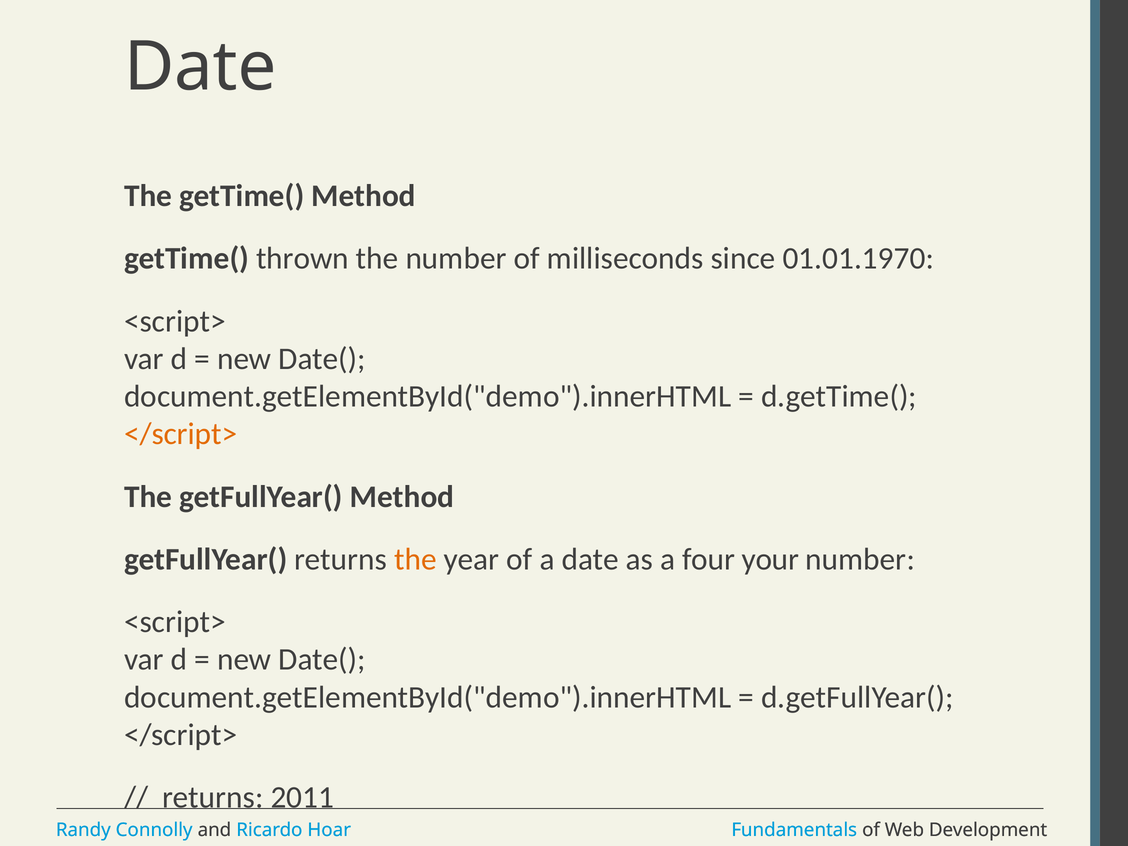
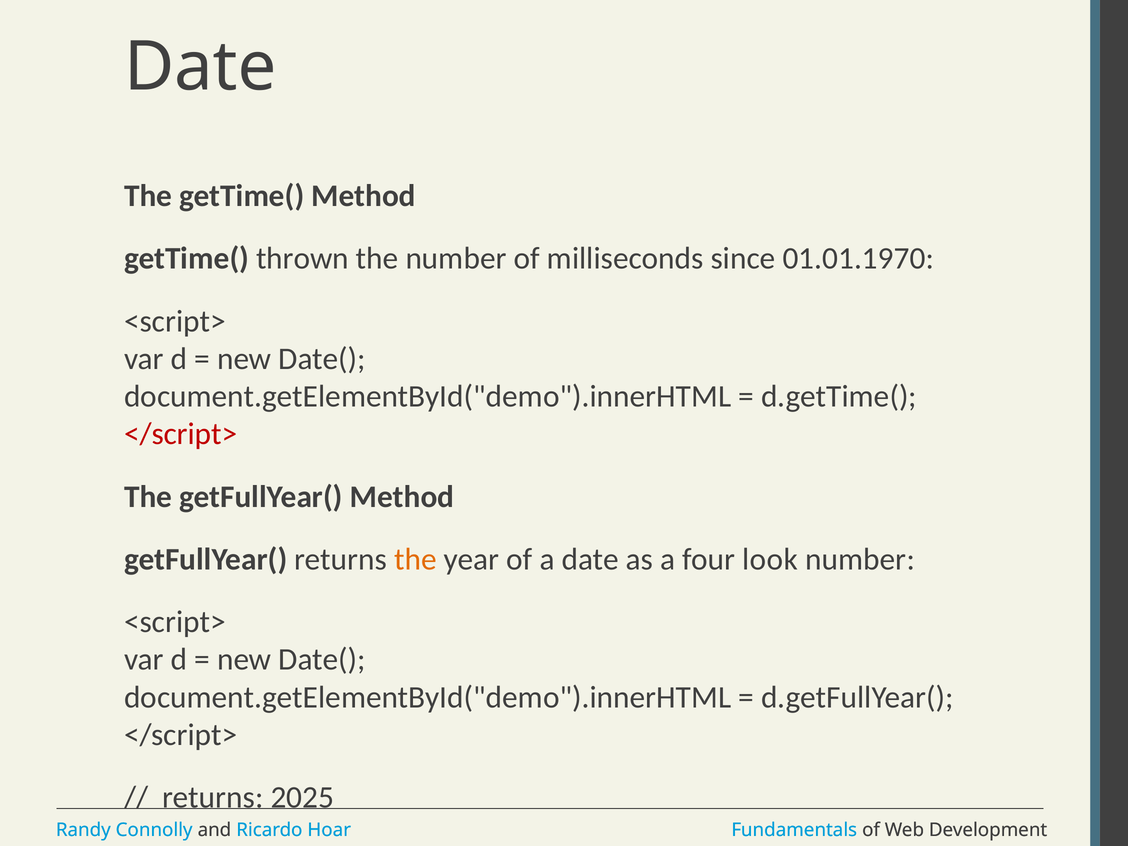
</script> colour: orange -> red (181, 434)
your: your -> look (770, 559)
2011: 2011 -> 2025 (302, 798)
